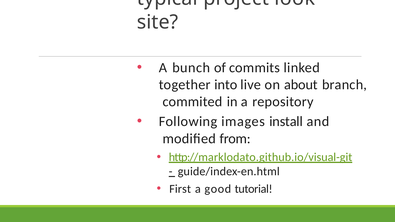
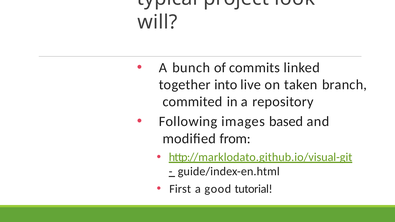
site: site -> will (157, 22)
about: about -> taken (301, 85)
install: install -> based (286, 122)
